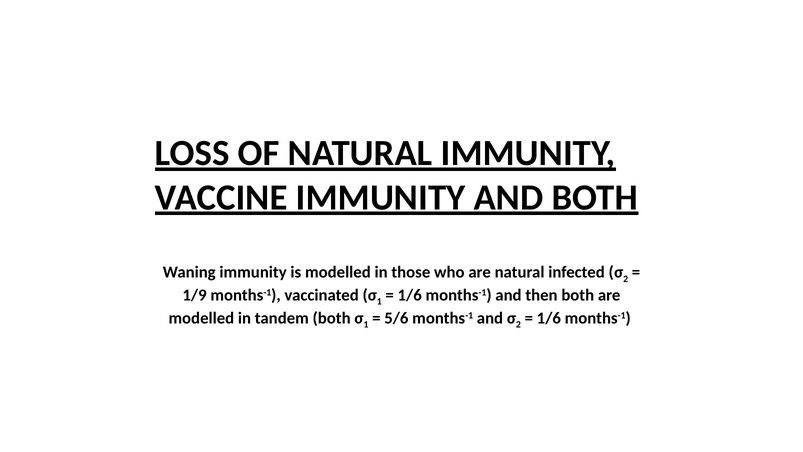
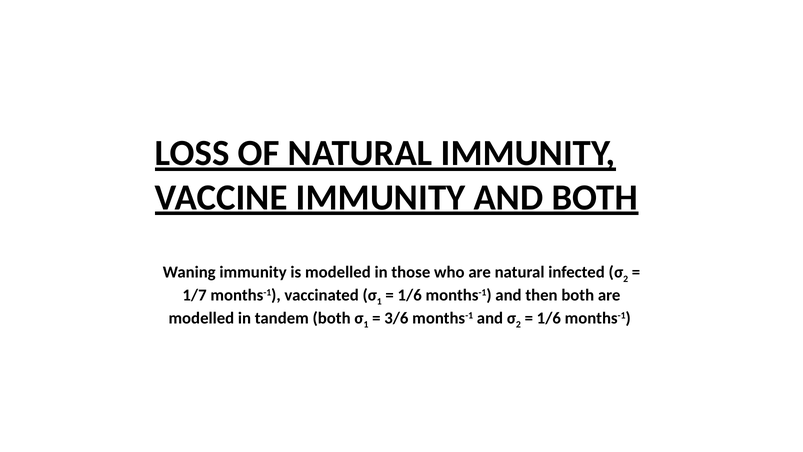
1/9: 1/9 -> 1/7 (195, 295)
5/6: 5/6 -> 3/6 (396, 318)
